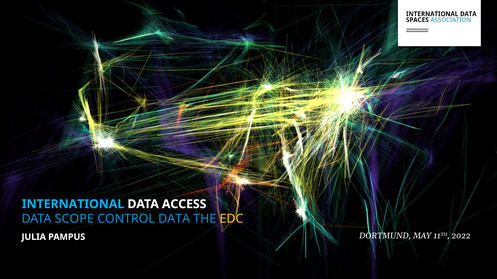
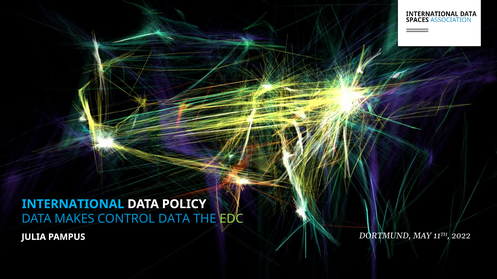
ACCESS: ACCESS -> POLICY (184, 204)
SCOPE: SCOPE -> MAKES (74, 219)
EDC colour: yellow -> light green (231, 219)
